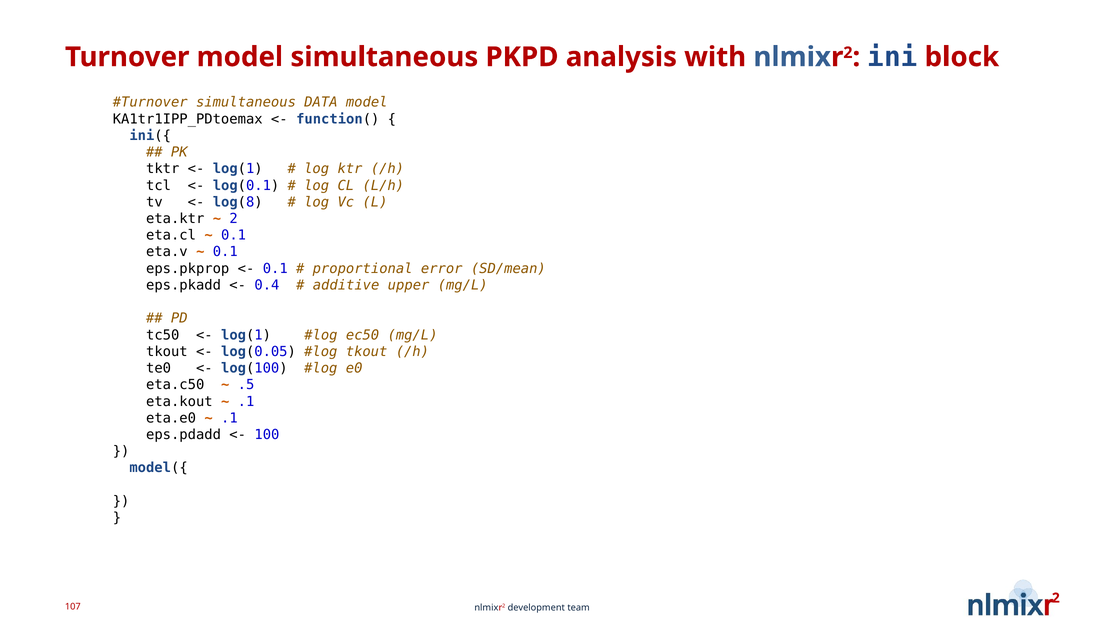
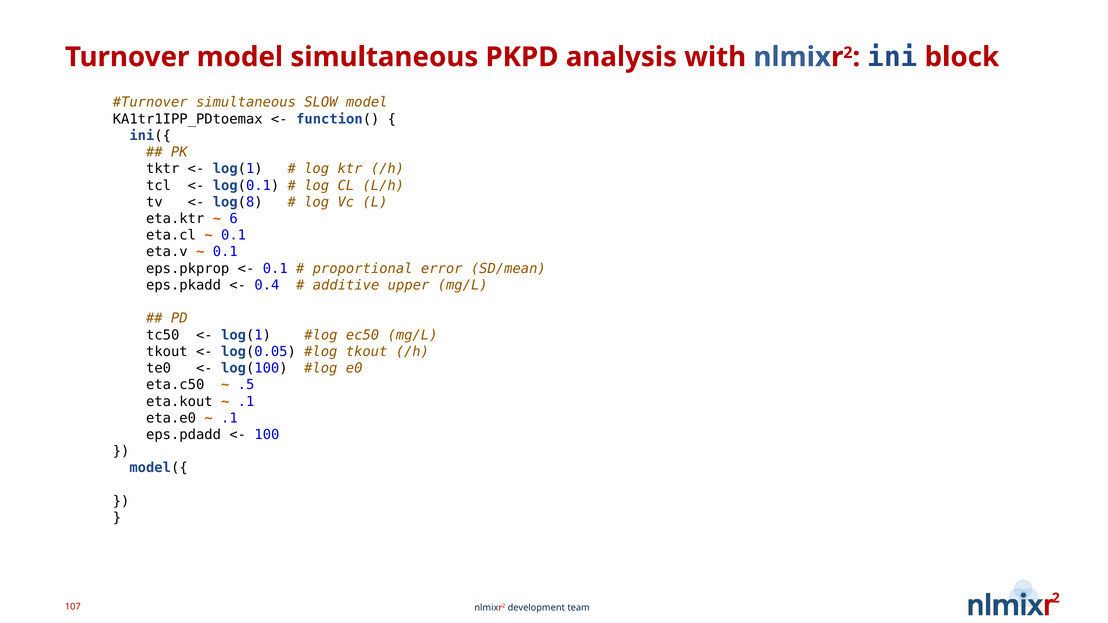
DATA: DATA -> SLOW (321, 102)
2: 2 -> 6 (234, 219)
